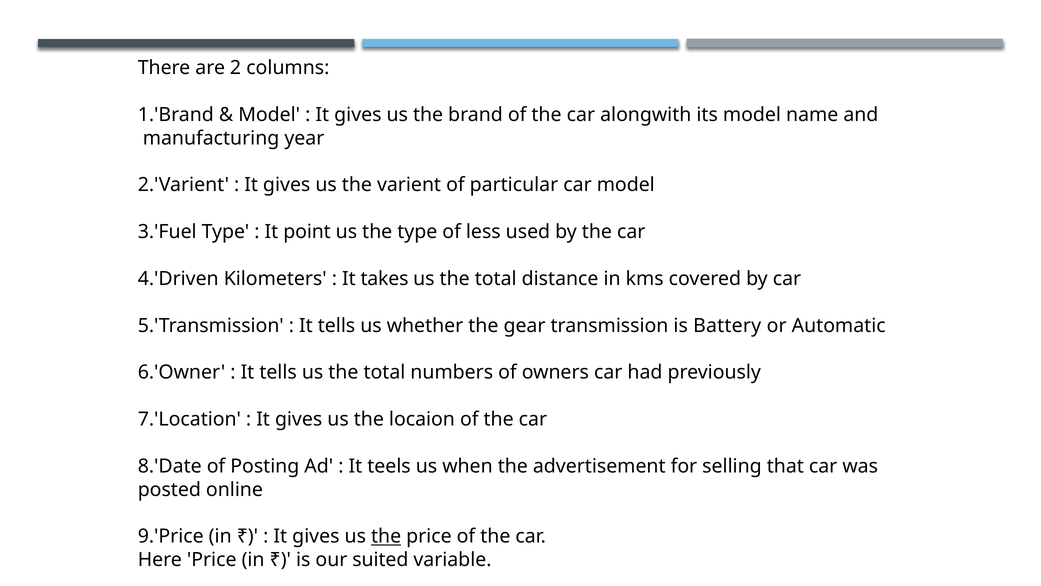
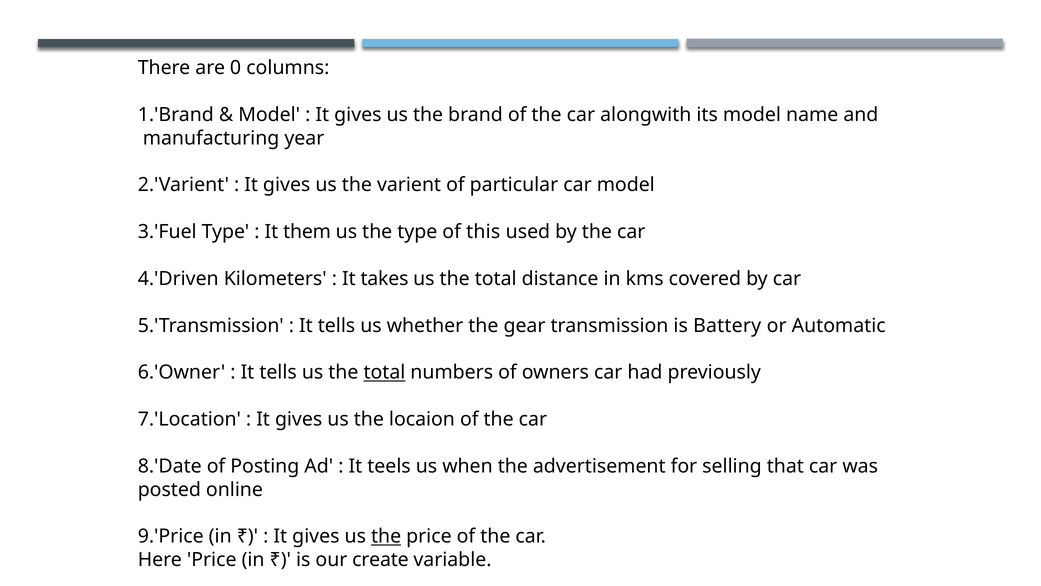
2: 2 -> 0 (236, 68)
point: point -> them (307, 232)
less: less -> this (483, 232)
total underline: none -> present (384, 372)
suited: suited -> create (380, 560)
